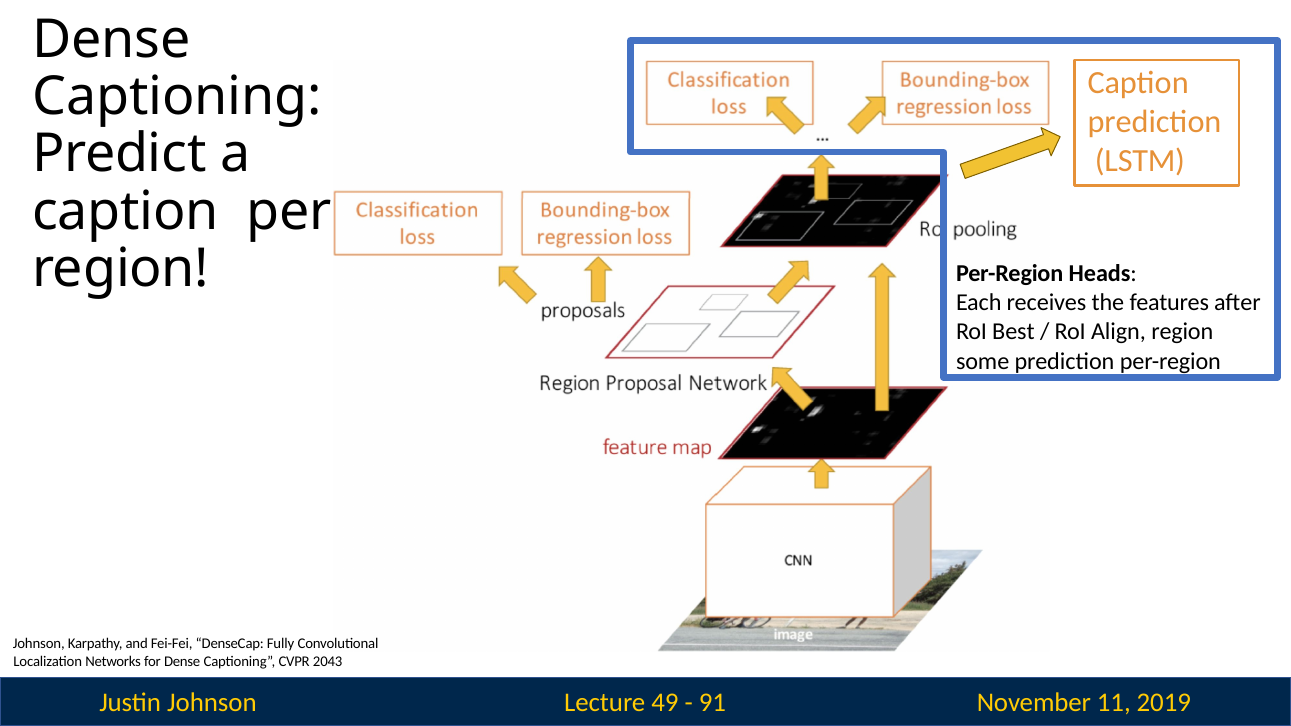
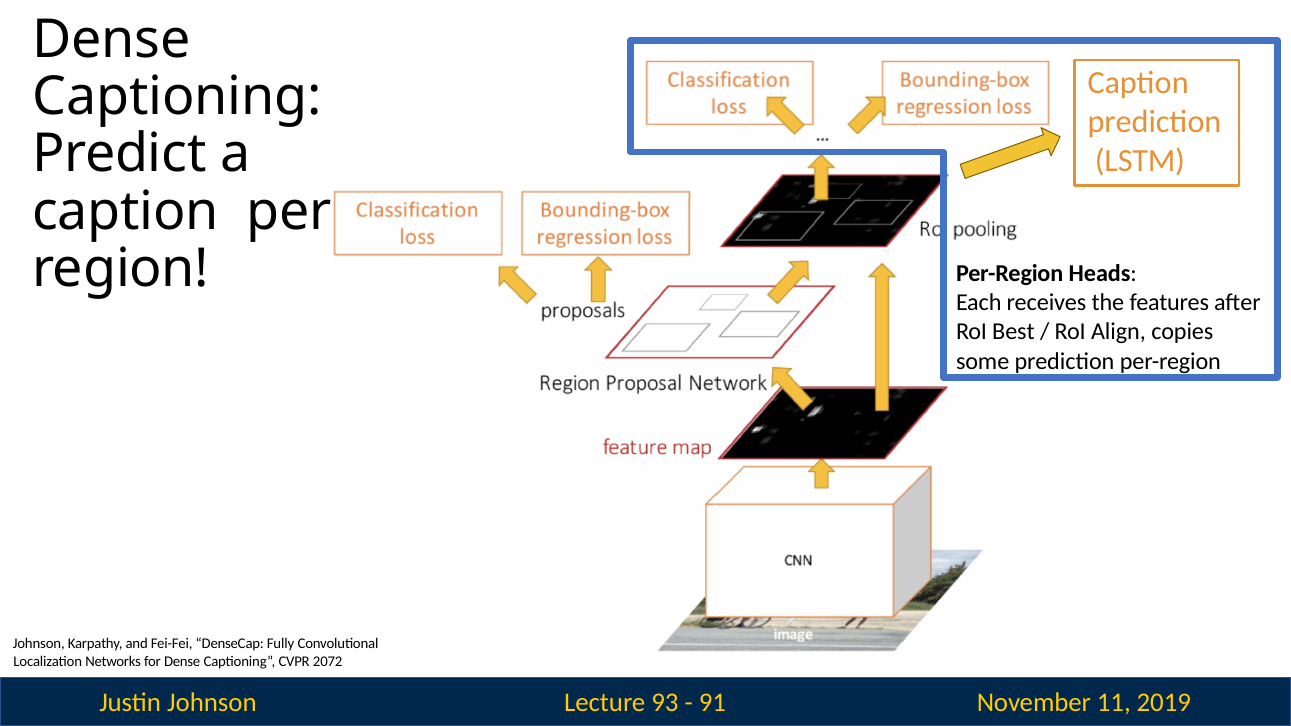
Align region: region -> copies (1182, 332)
2043: 2043 -> 2072 (328, 662)
49: 49 -> 93 (665, 703)
